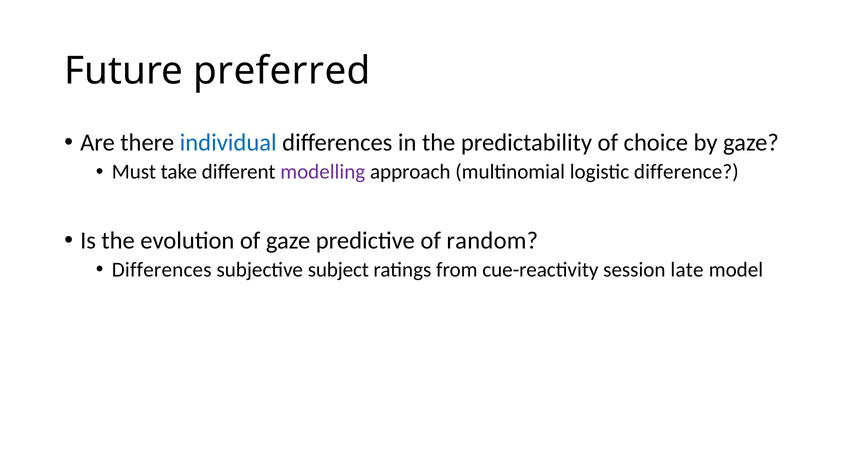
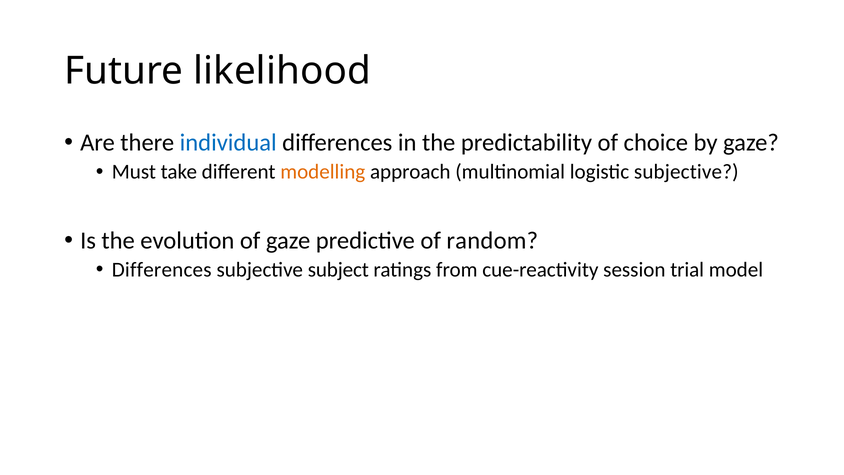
preferred: preferred -> likelihood (282, 71)
modelling colour: purple -> orange (323, 172)
logistic difference: difference -> subjective (686, 172)
late: late -> trial (687, 270)
